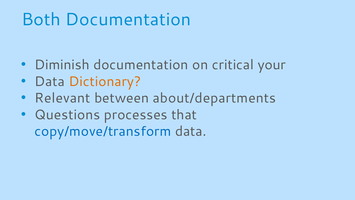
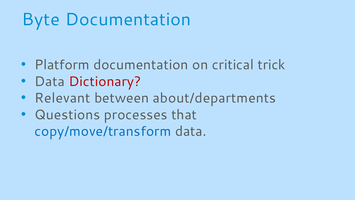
Both: Both -> Byte (41, 19)
Diminish: Diminish -> Platform (62, 65)
your: your -> trick (272, 65)
Dictionary colour: orange -> red (105, 81)
